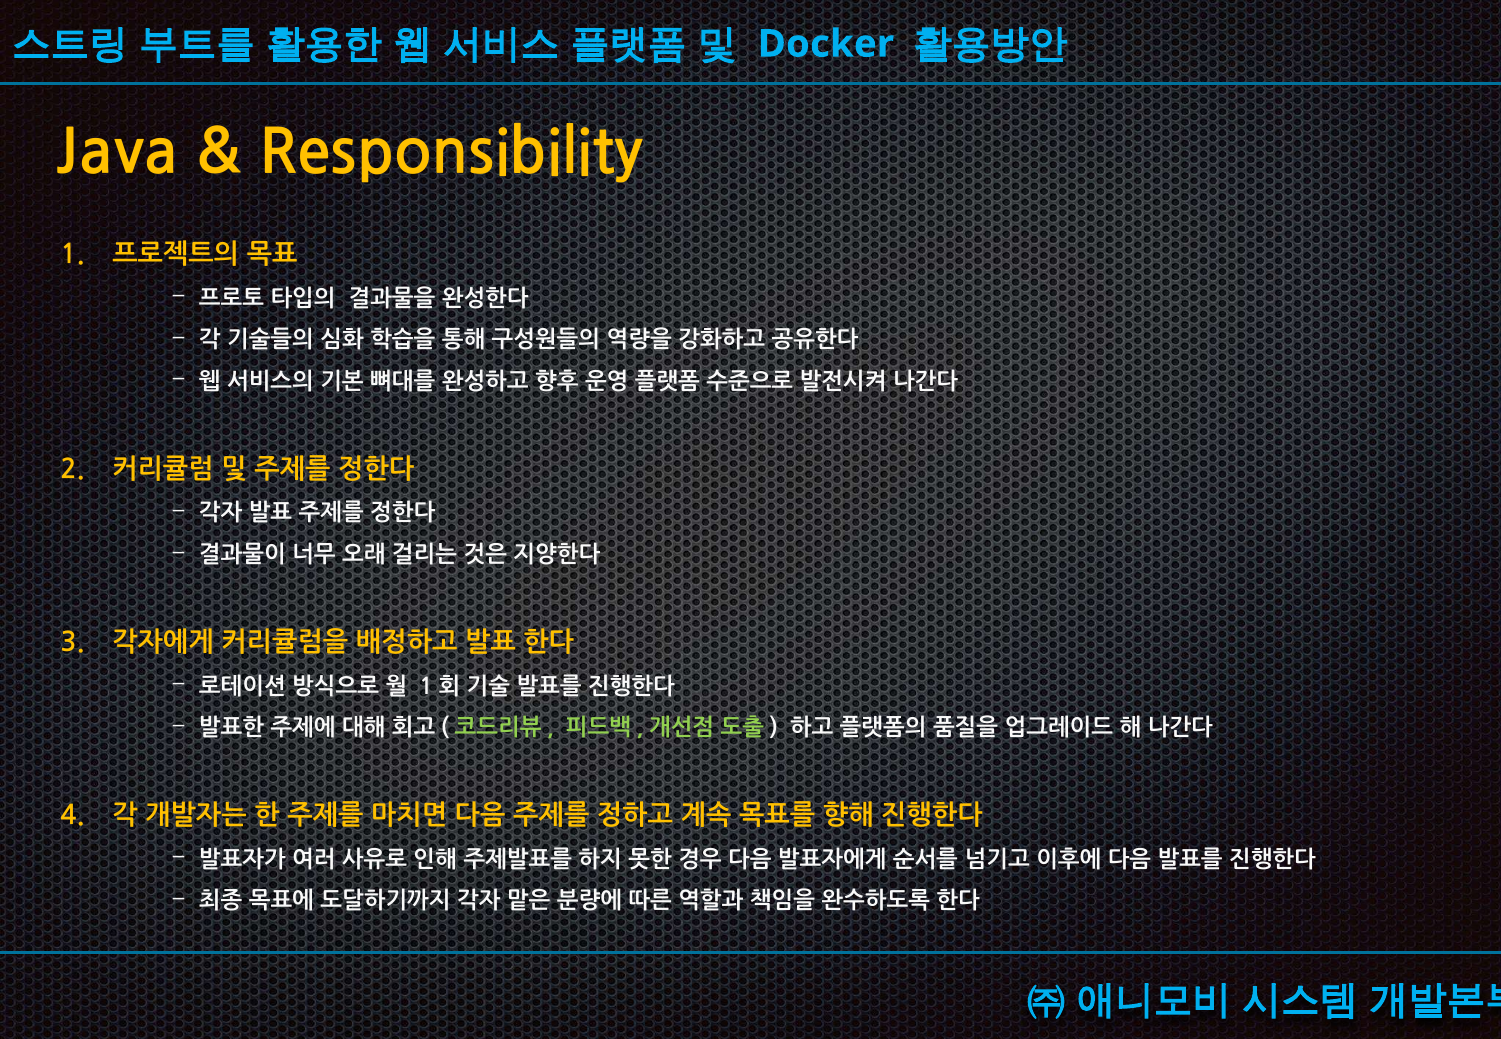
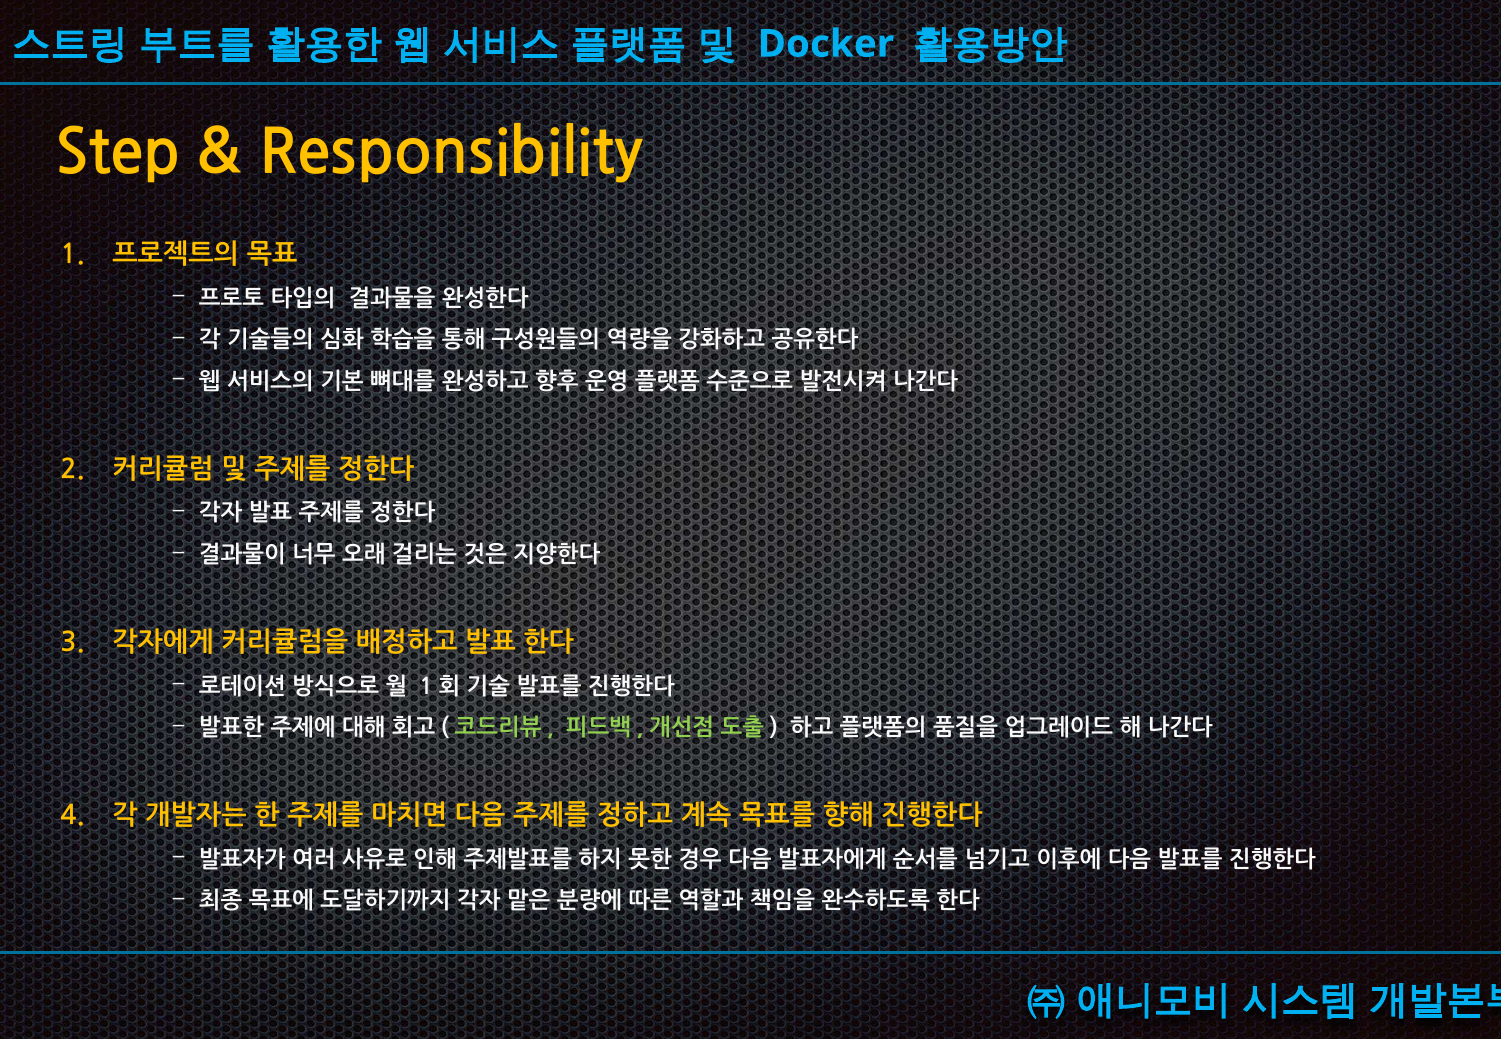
Java: Java -> Step (118, 153)
